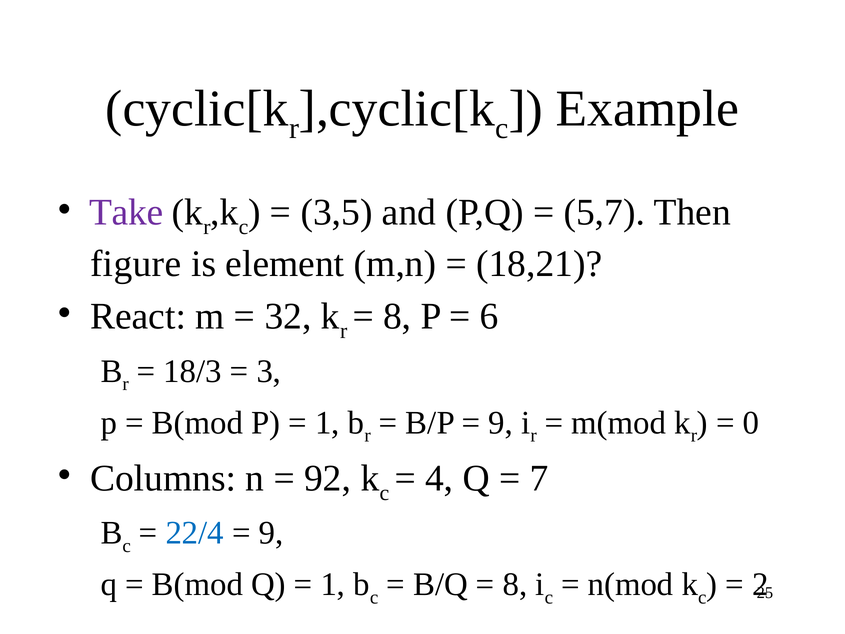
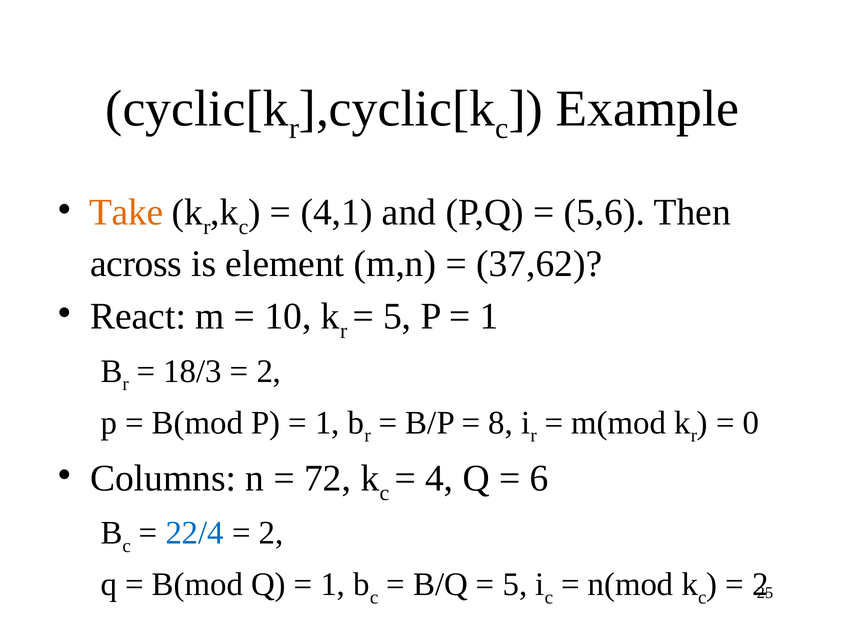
Take colour: purple -> orange (126, 212)
3,5: 3,5 -> 4,1 (337, 212)
5,7: 5,7 -> 5,6 (604, 212)
figure: figure -> across (136, 264)
18,21: 18,21 -> 37,62 (539, 264)
32: 32 -> 10 (288, 316)
8: 8 -> 5 (397, 316)
6: 6 -> 1 (489, 316)
3: 3 -> 2 (269, 371)
9: 9 -> 8 (501, 423)
92: 92 -> 72 (328, 478)
7: 7 -> 6 (539, 478)
9: 9 -> 2 (271, 533)
8: 8 -> 5 (515, 584)
